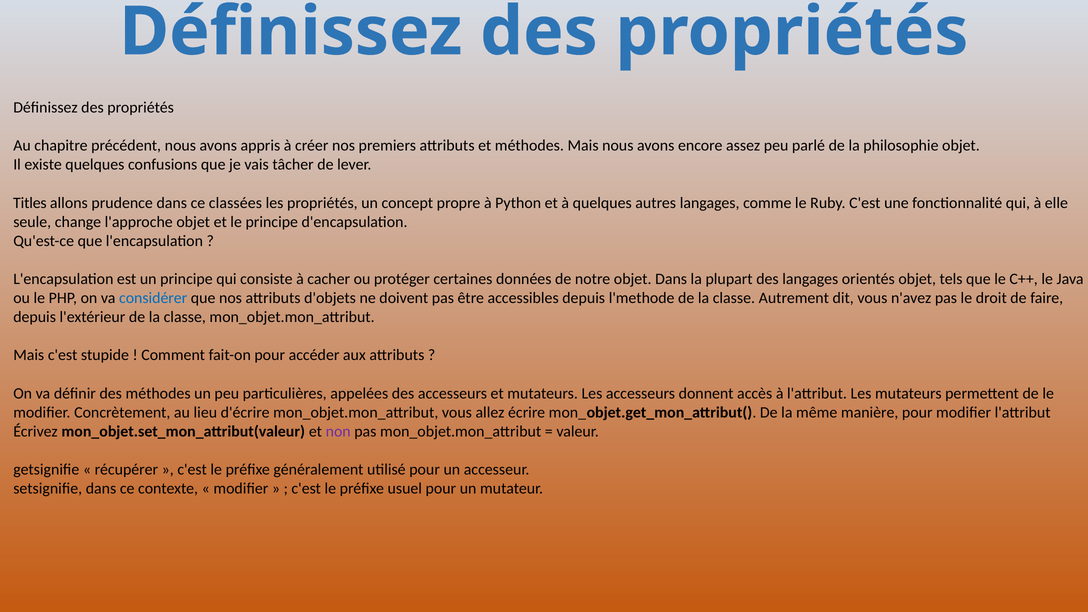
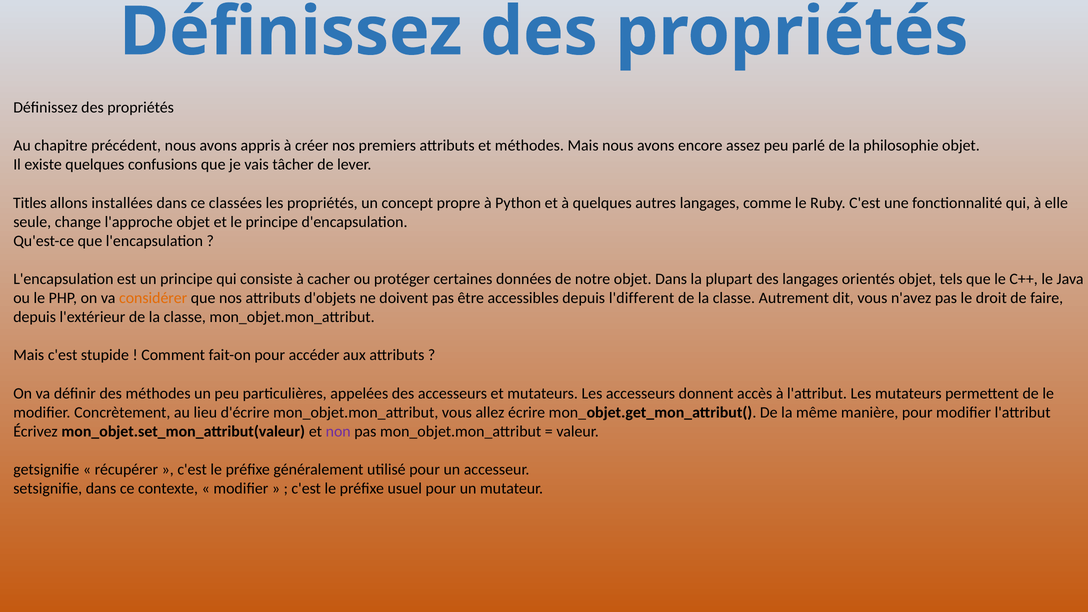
prudence: prudence -> installées (122, 203)
considérer colour: blue -> orange (153, 298)
l'methode: l'methode -> l'different (642, 298)
